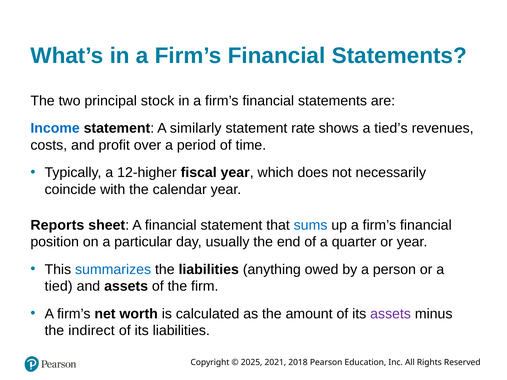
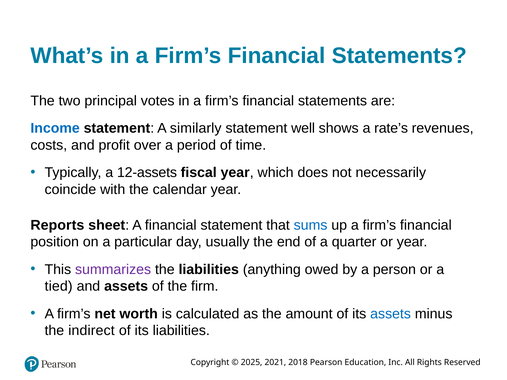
stock: stock -> votes (158, 101)
rate: rate -> well (303, 128)
tied’s: tied’s -> rate’s (391, 128)
12-higher: 12-higher -> 12-assets (147, 173)
summarizes colour: blue -> purple (113, 270)
assets colour: purple -> blue (391, 314)
